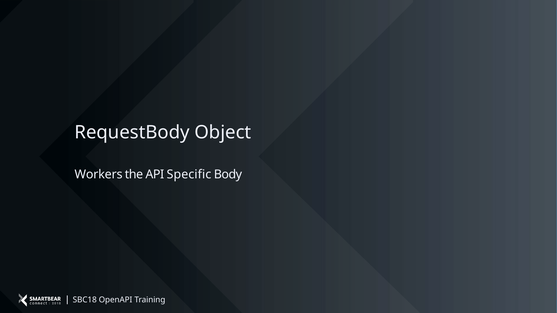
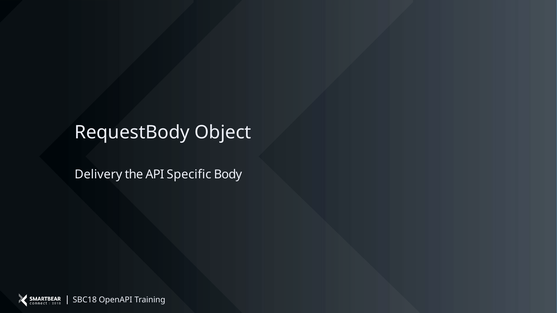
Workers: Workers -> Delivery (98, 174)
